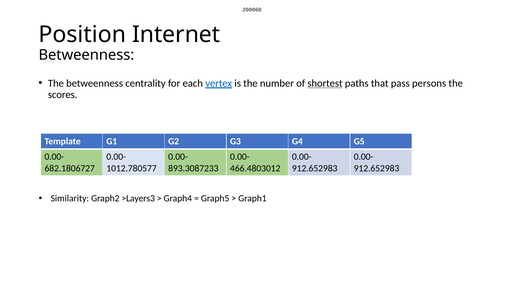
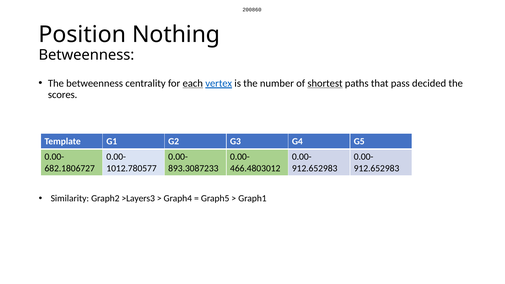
Internet: Internet -> Nothing (176, 34)
each underline: none -> present (193, 83)
persons: persons -> decided (429, 83)
